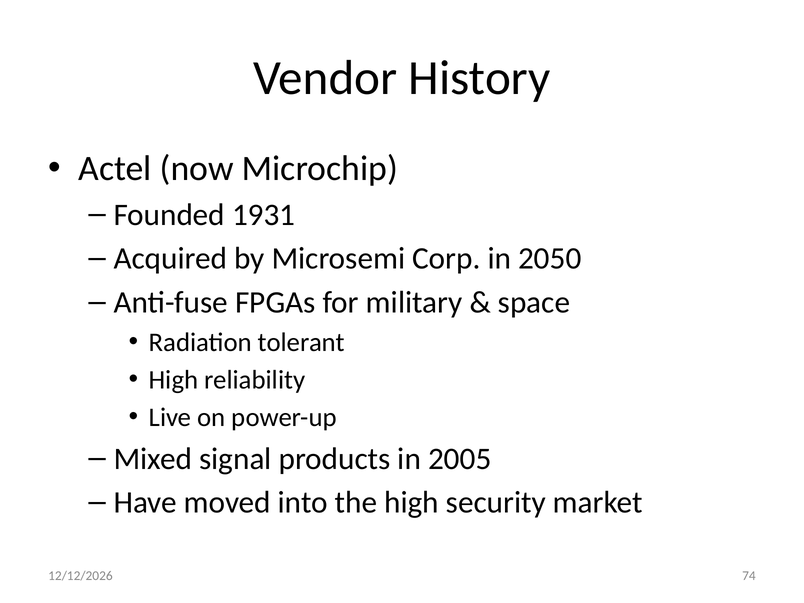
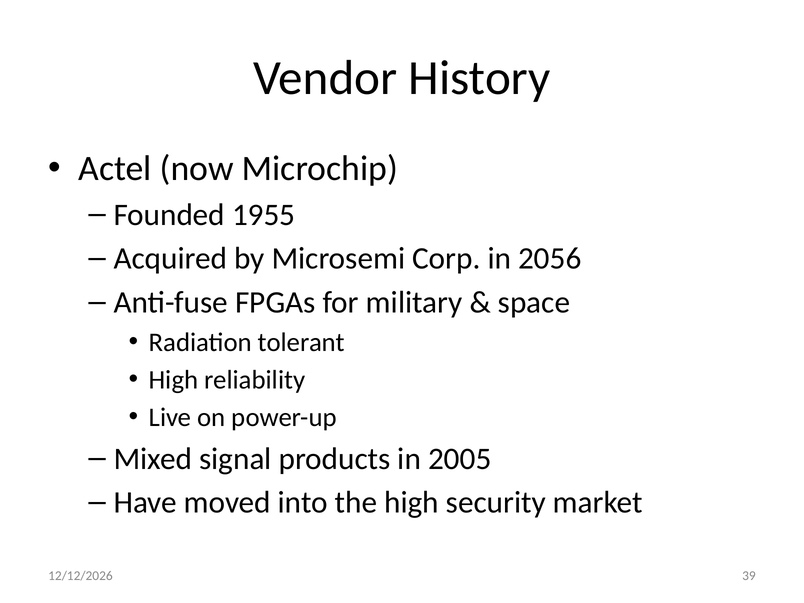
1931: 1931 -> 1955 (264, 215)
2050: 2050 -> 2056 (550, 259)
74: 74 -> 39 (749, 576)
